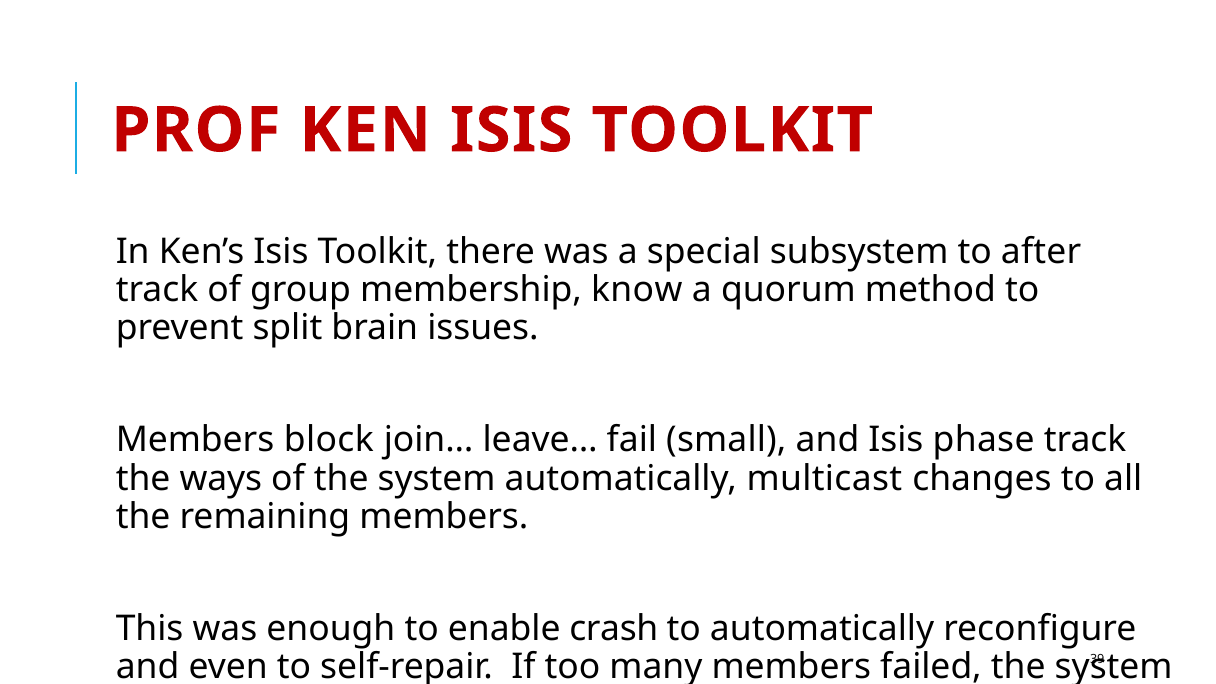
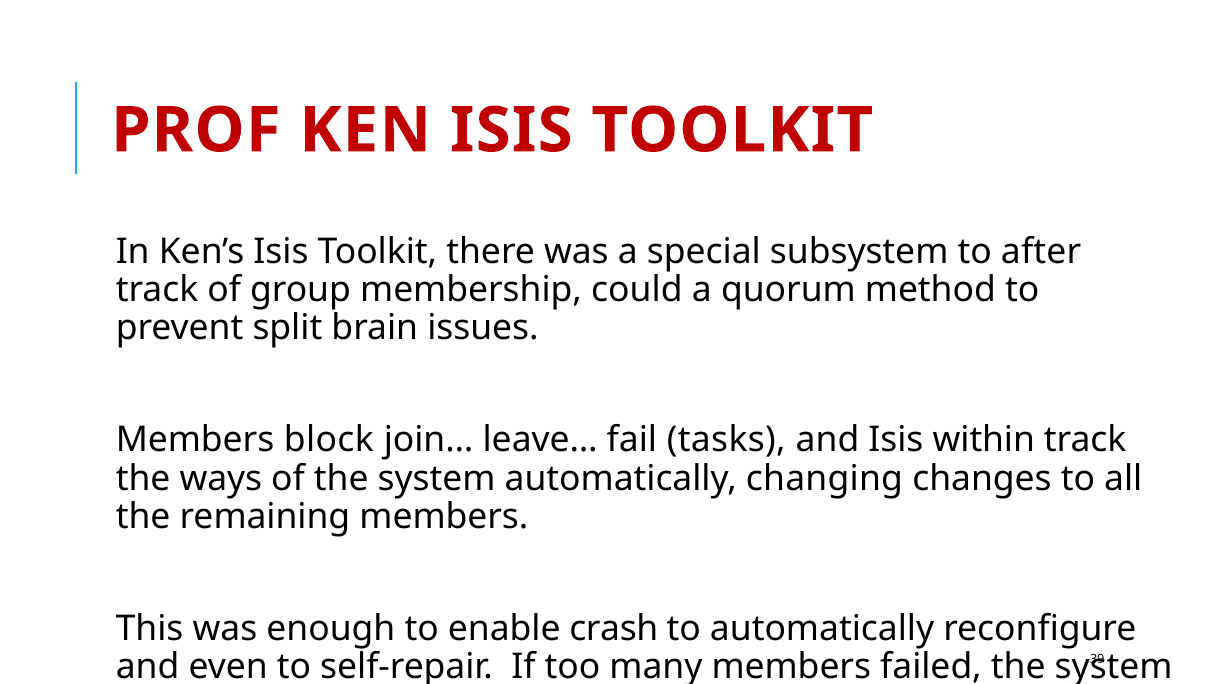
know: know -> could (637, 290)
small: small -> tasks (726, 440)
phase: phase -> within (984, 440)
multicast: multicast -> changing (824, 479)
